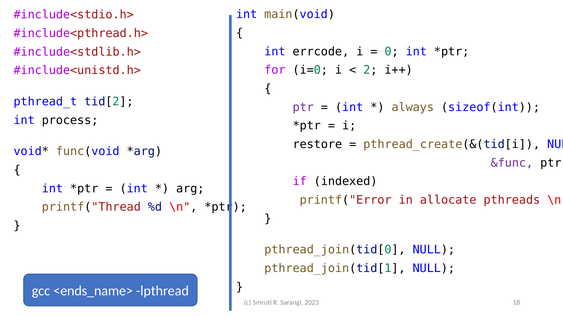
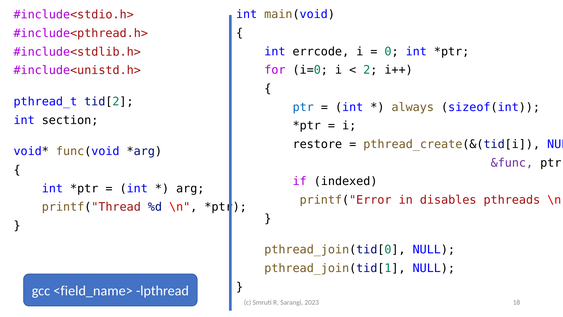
ptr colour: purple -> blue (303, 107)
process: process -> section (70, 120)
allocate: allocate -> disables (448, 200)
<ends_name>: <ends_name> -> <field_name> (93, 291)
